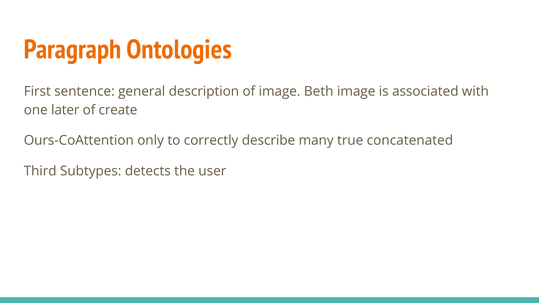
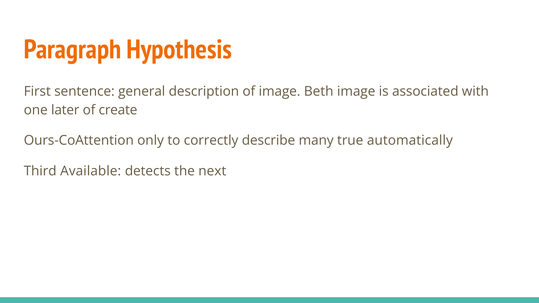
Ontologies: Ontologies -> Hypothesis (179, 50)
concatenated: concatenated -> automatically (410, 141)
Subtypes: Subtypes -> Available (91, 171)
user: user -> next (212, 171)
